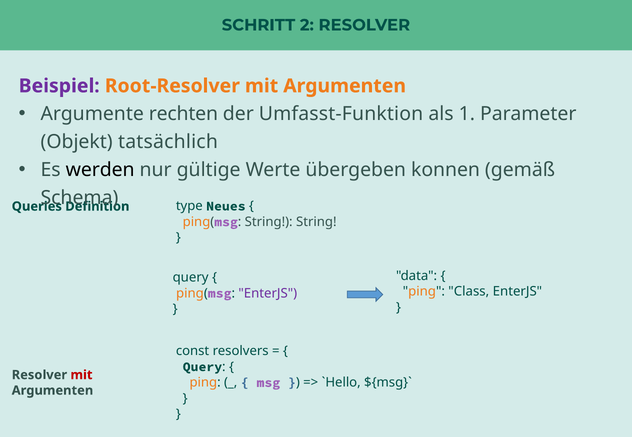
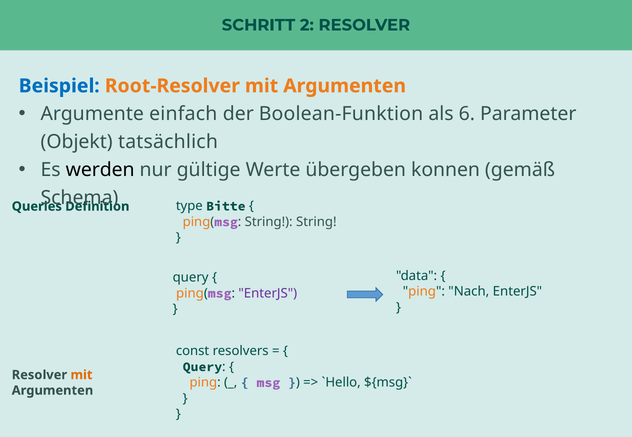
Beispiel colour: purple -> blue (59, 86)
rechten: rechten -> einfach (183, 114)
Umfasst-Funktion: Umfasst-Funktion -> Boolean-Funktion (341, 114)
1: 1 -> 6 (467, 114)
Neues: Neues -> Bitte (226, 206)
Class: Class -> Nach (469, 292)
mit colour: red -> orange (81, 375)
